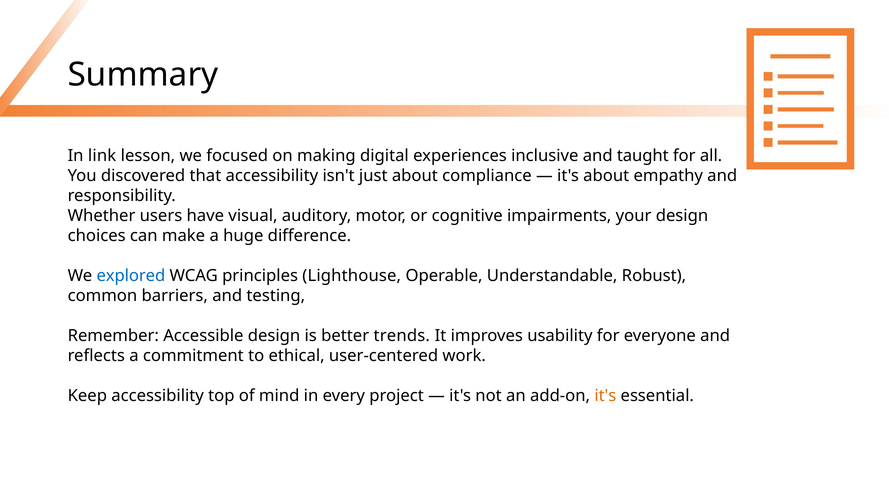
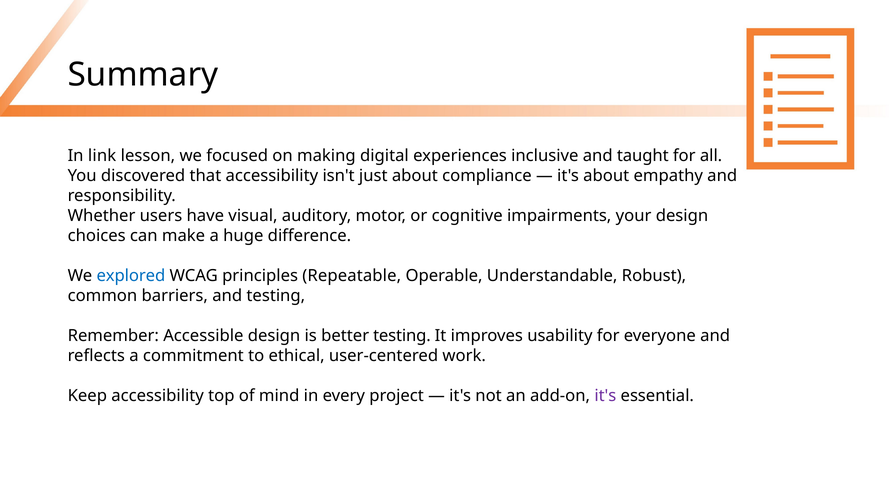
Lighthouse: Lighthouse -> Repeatable (352, 276)
better trends: trends -> testing (402, 336)
it's colour: orange -> purple (605, 396)
